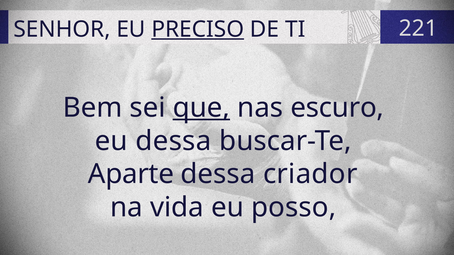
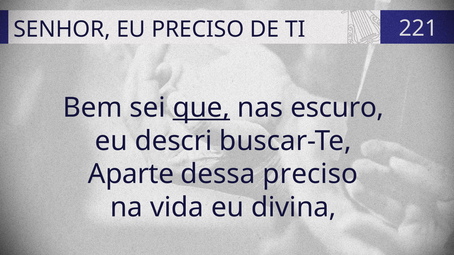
PRECISO underline: present -> none (198, 29)
eu dessa: dessa -> descri (174, 141)
dessa criador: criador -> preciso (310, 174)
posso: posso -> divina (294, 208)
